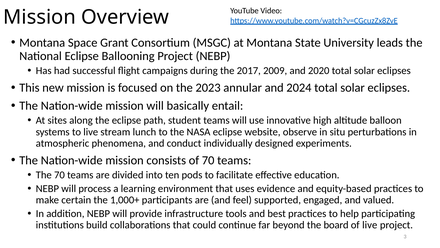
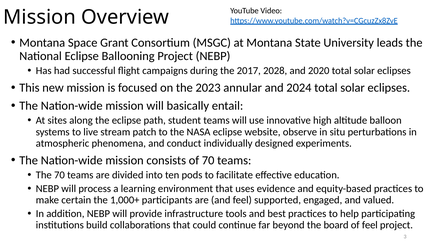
2009: 2009 -> 2028 (275, 71)
lunch: lunch -> patch (144, 132)
of live: live -> feel (370, 225)
